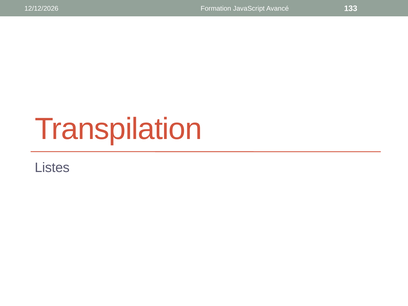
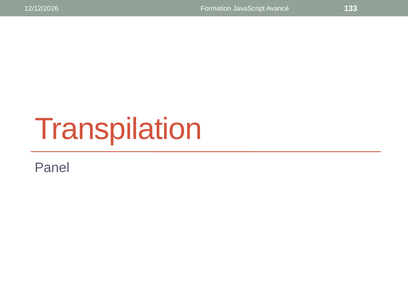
Listes: Listes -> Panel (52, 168)
